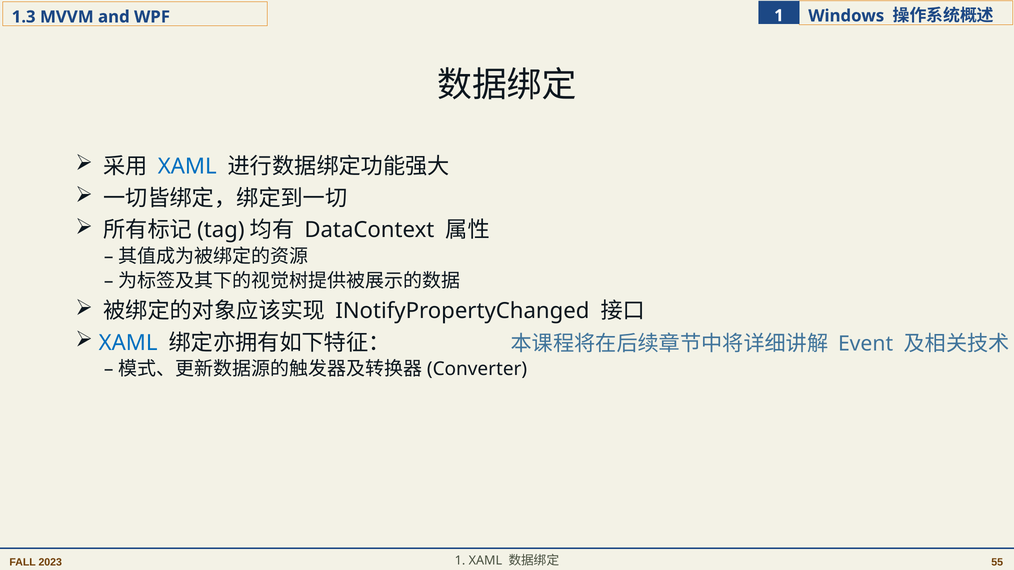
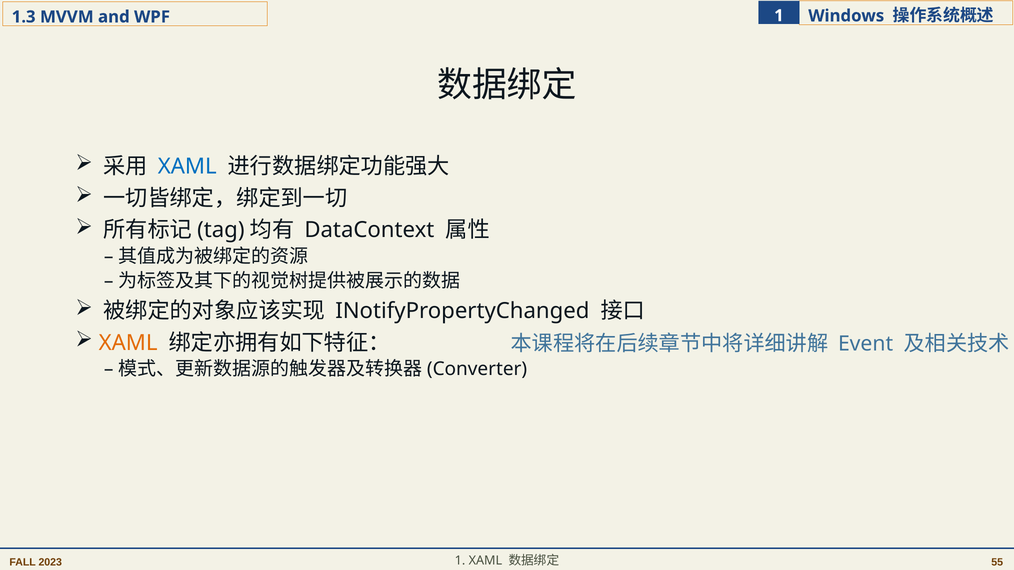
XAML colour: blue -> orange (128, 343)
